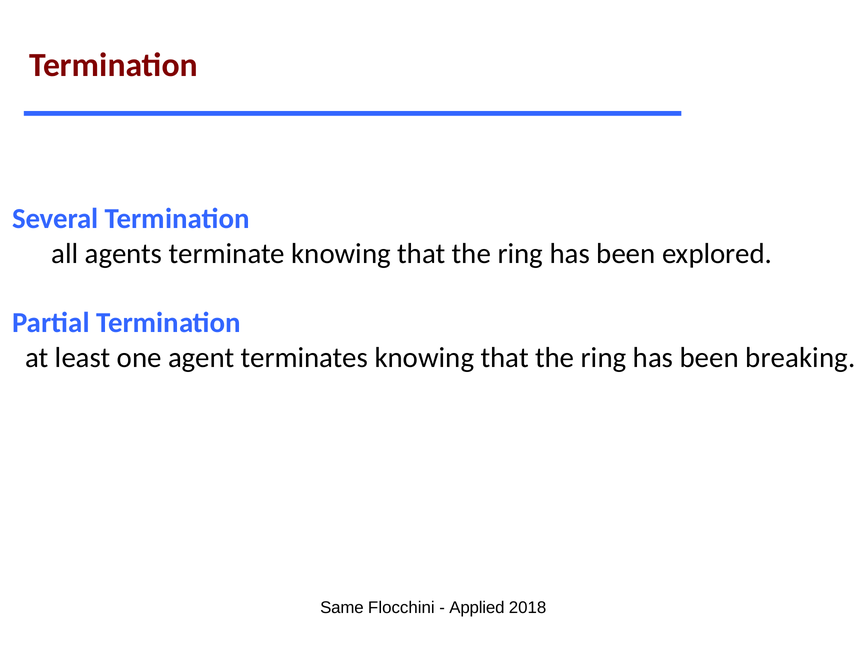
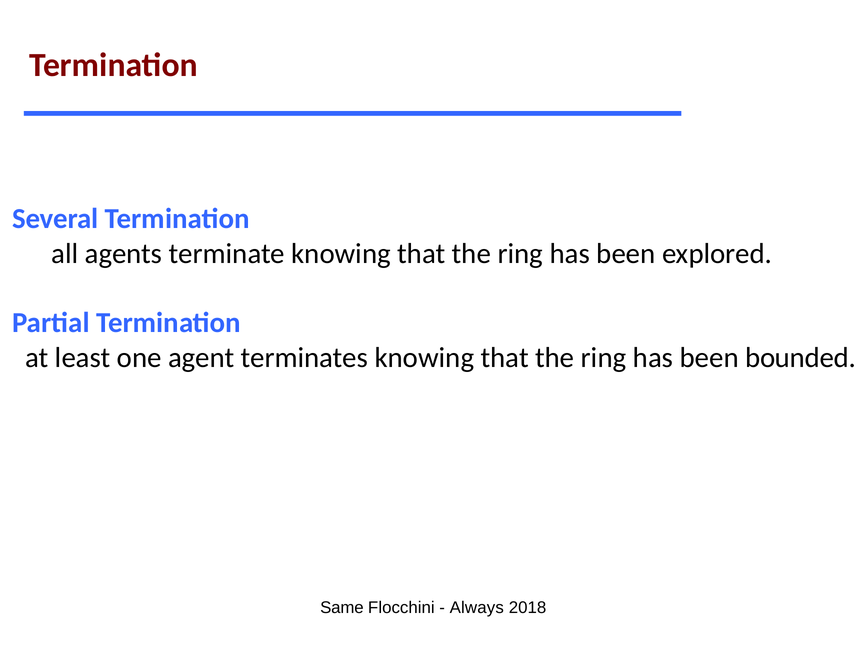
breaking: breaking -> bounded (801, 358)
Applied: Applied -> Always (477, 608)
